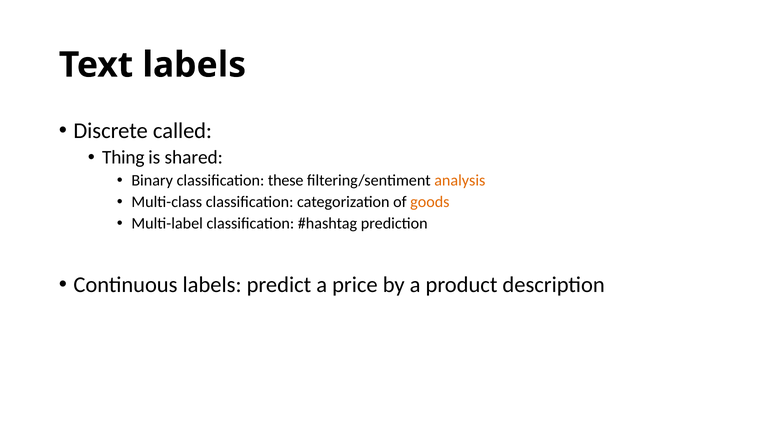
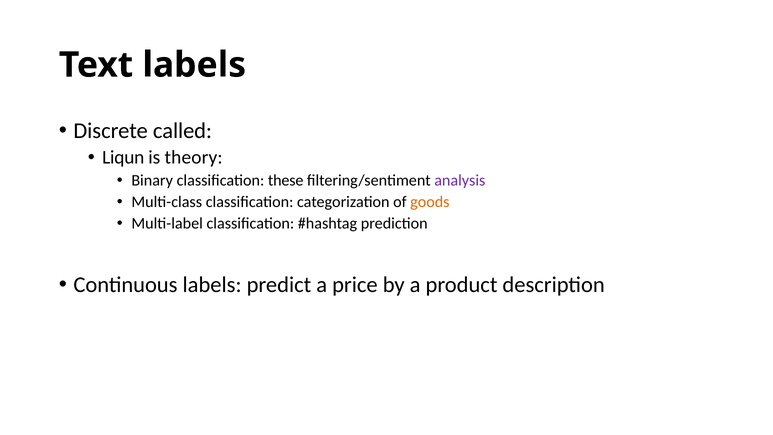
Thing: Thing -> Liqun (123, 157)
shared: shared -> theory (194, 157)
analysis colour: orange -> purple (460, 180)
